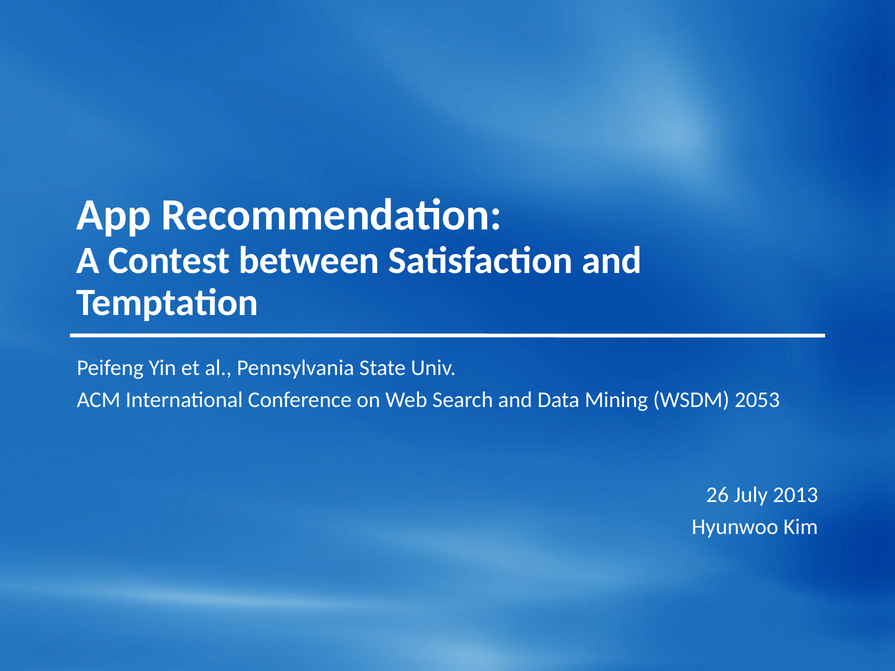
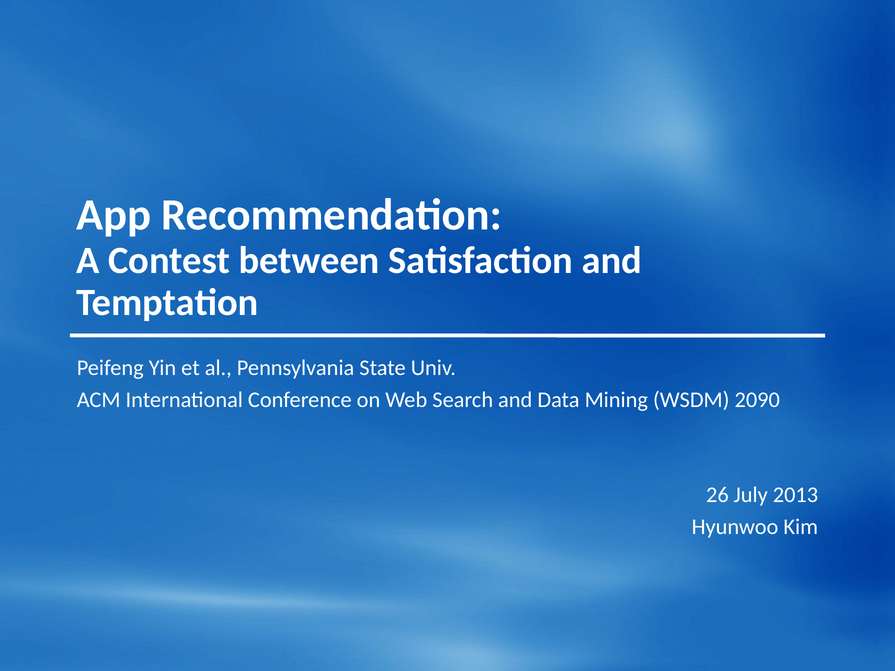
2053: 2053 -> 2090 (757, 400)
